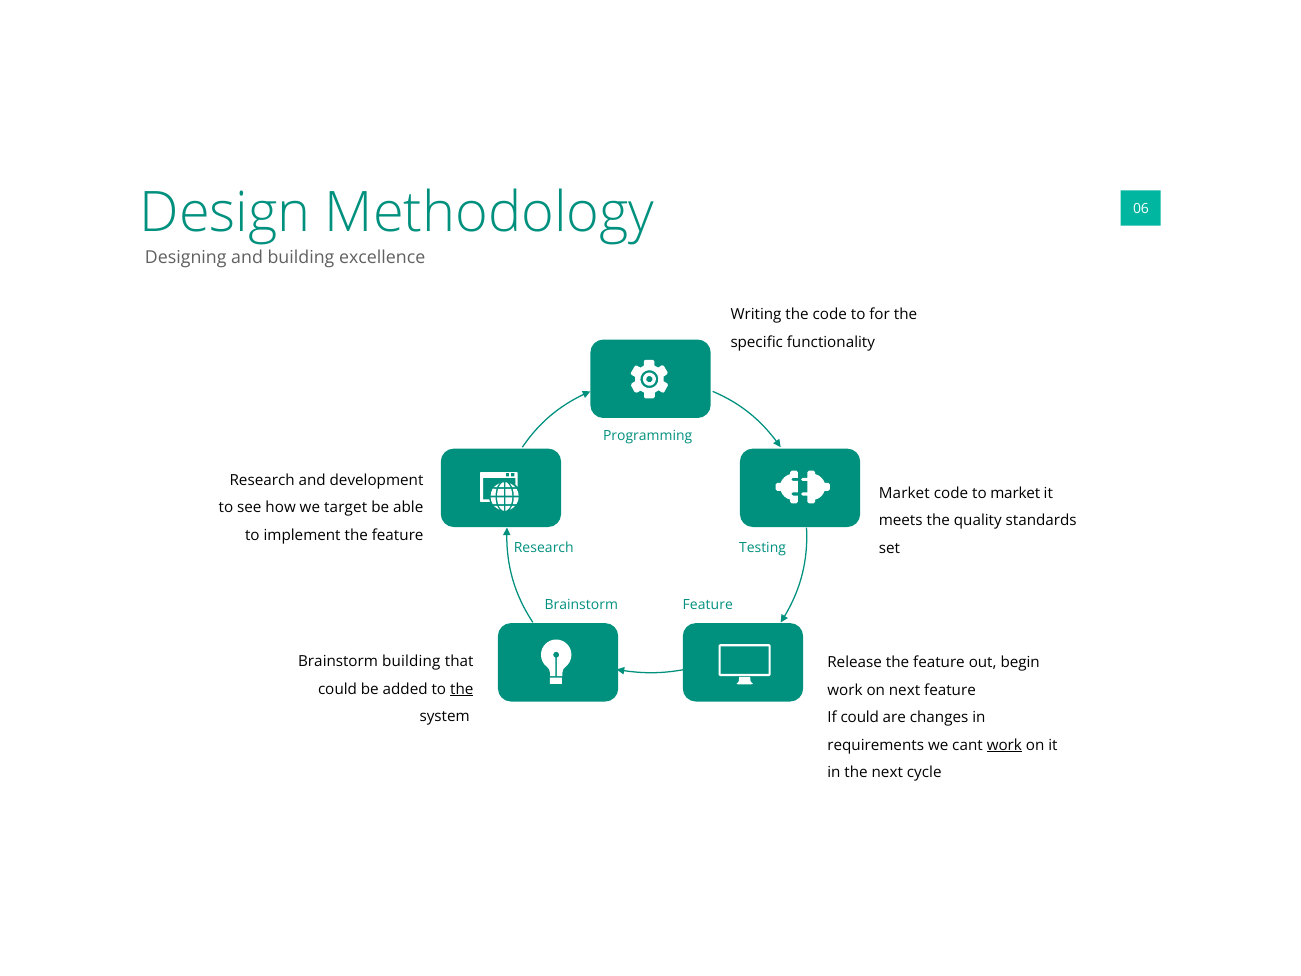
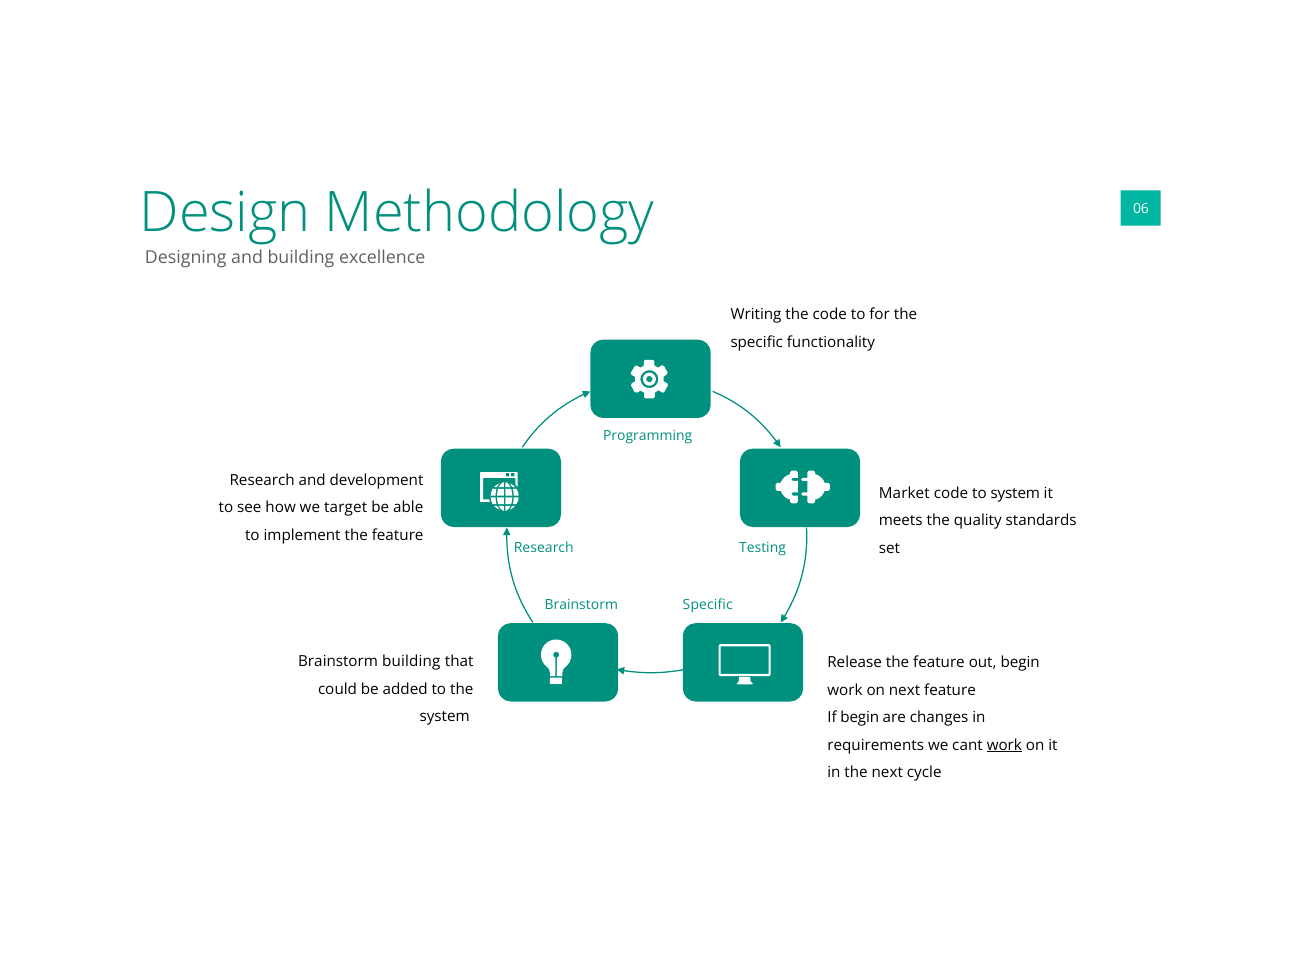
to market: market -> system (1015, 493)
Feature: Feature -> Specific (708, 605)
the underline: present -> none (462, 689)
If could: could -> begin (860, 717)
